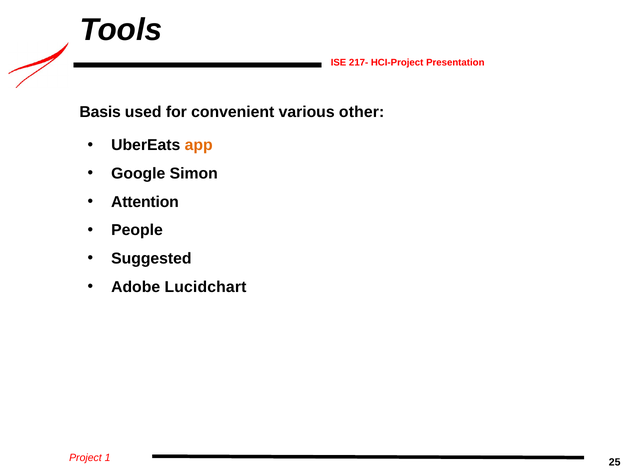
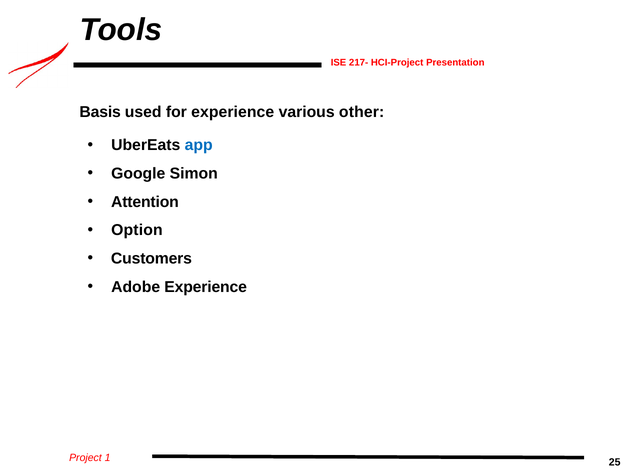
for convenient: convenient -> experience (233, 112)
app colour: orange -> blue (199, 145)
People: People -> Option (137, 230)
Suggested: Suggested -> Customers (151, 259)
Adobe Lucidchart: Lucidchart -> Experience (206, 287)
